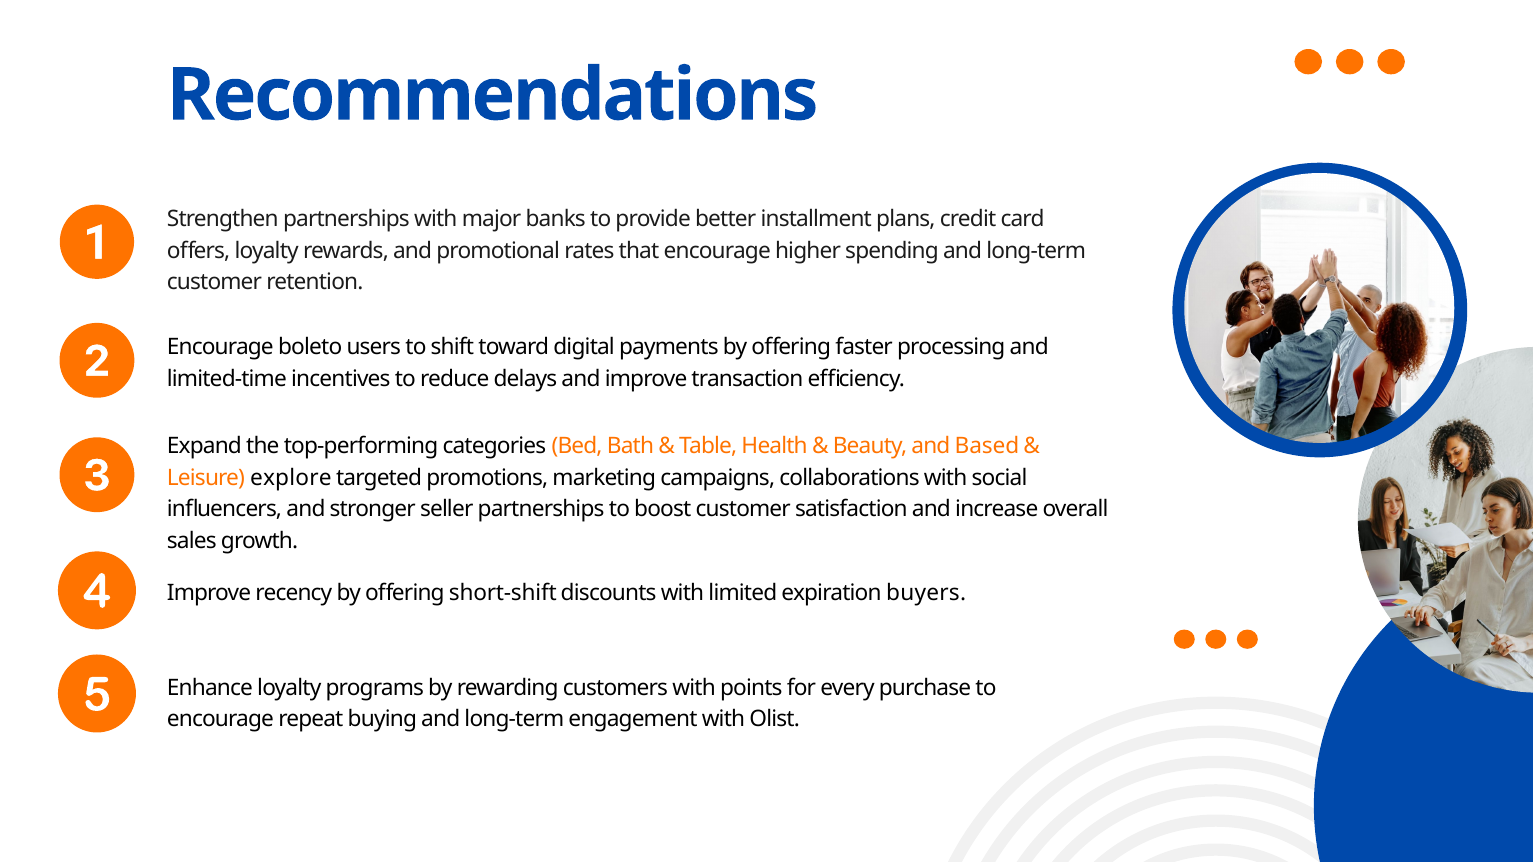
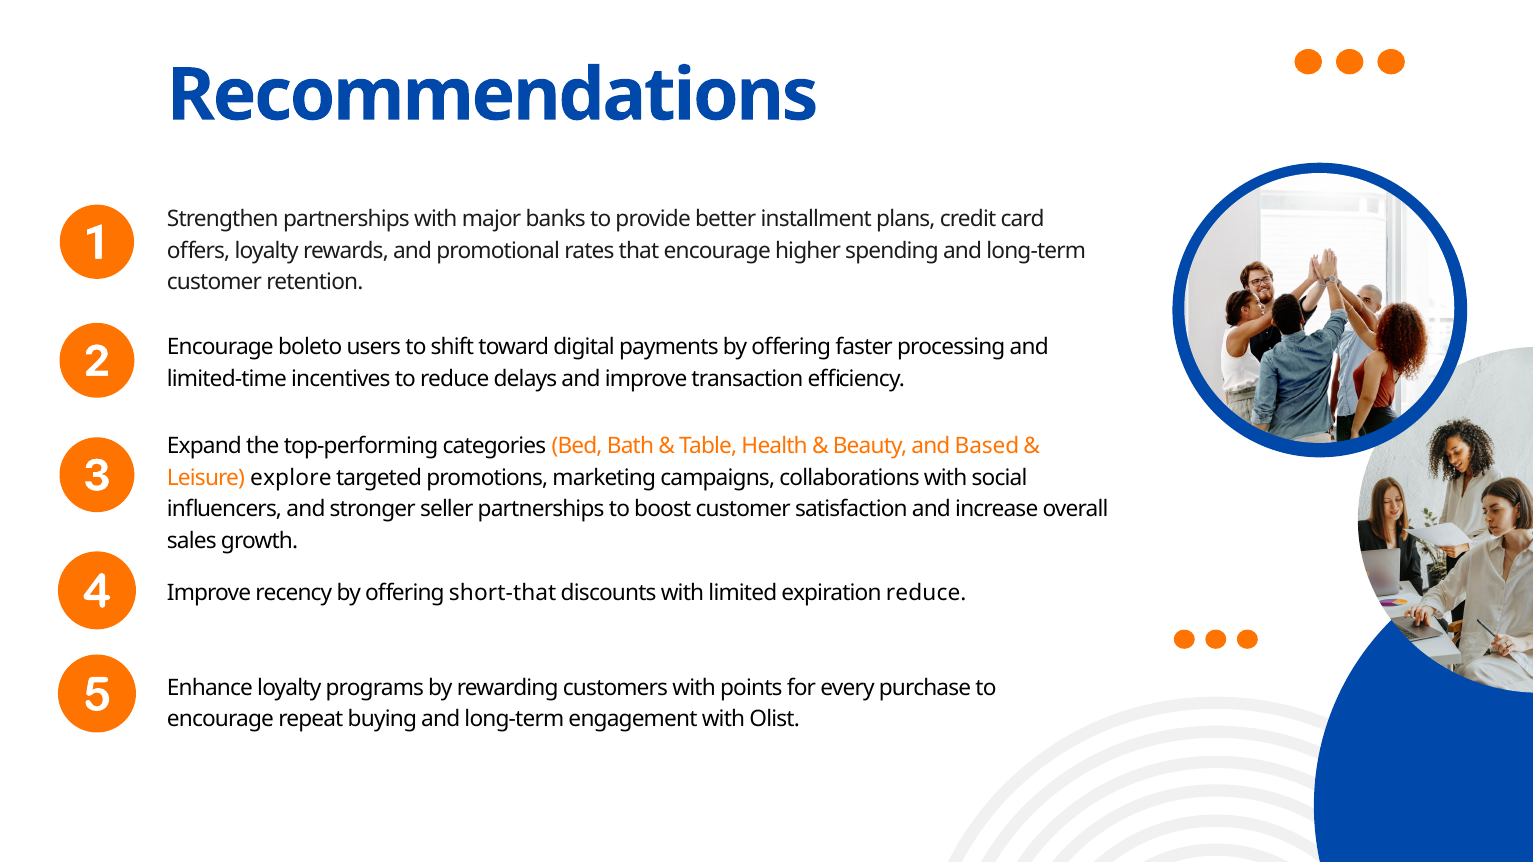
short-shift: short-shift -> short-that (503, 593)
expiration buyers: buyers -> reduce (926, 593)
